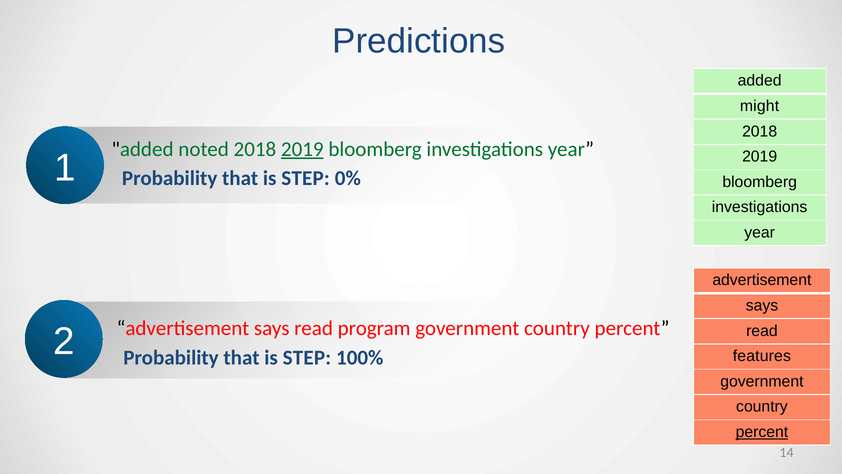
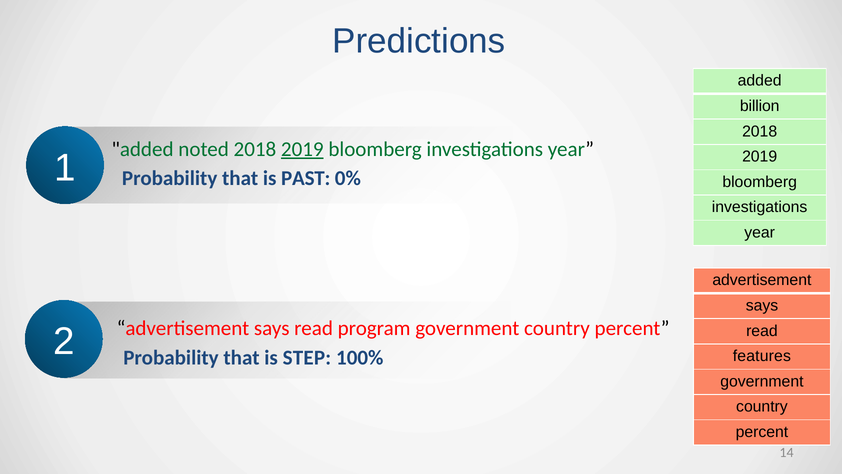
might: might -> billion (760, 106)
STEP: STEP -> PAST (306, 178)
percent underline: present -> none (762, 432)
